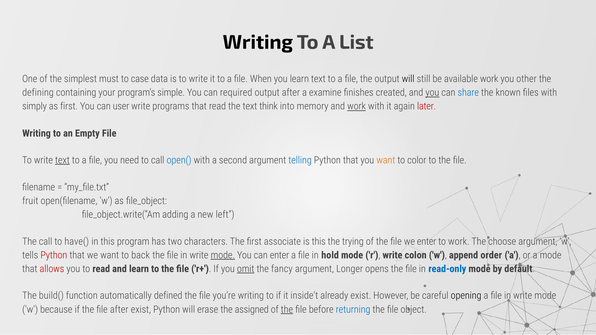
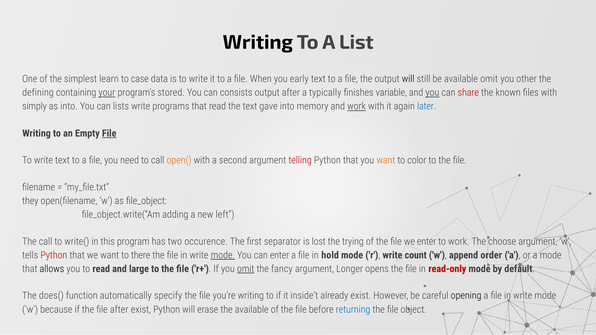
must: must -> learn (109, 79)
you learn: learn -> early (299, 79)
available work: work -> omit (489, 79)
your underline: none -> present (107, 93)
simple: simple -> stored (171, 93)
required: required -> consists (236, 93)
examine: examine -> typically (325, 93)
created: created -> variable (391, 93)
share colour: blue -> red (468, 93)
as first: first -> into (69, 106)
user: user -> lists (121, 106)
think: think -> gave (269, 106)
later colour: red -> blue (427, 106)
File underline: none -> present (109, 133)
text underline: present -> none (62, 160)
open( colour: blue -> orange (179, 160)
telling colour: blue -> red (300, 160)
fruit: fruit -> they (30, 201)
have(: have( -> write( (77, 242)
characters: characters -> occurence (206, 242)
associate: associate -> separator (282, 242)
is this: this -> lost (319, 242)
back: back -> there (141, 255)
colon: colon -> count (416, 255)
allows colour: red -> black (52, 269)
and learn: learn -> large (139, 269)
read-only colour: blue -> red (447, 269)
build(: build( -> does( (51, 296)
defined: defined -> specify (168, 296)
the assigned: assigned -> available (252, 310)
the underline: present -> none (287, 310)
